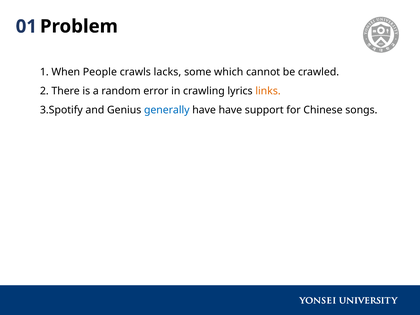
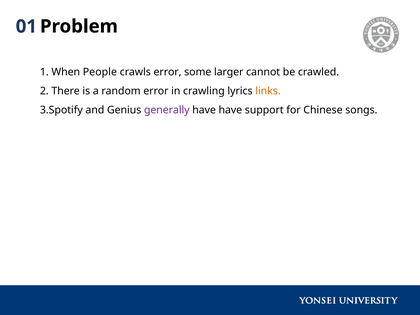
crawls lacks: lacks -> error (168, 72)
which: which -> larger (229, 72)
generally colour: blue -> purple (167, 110)
